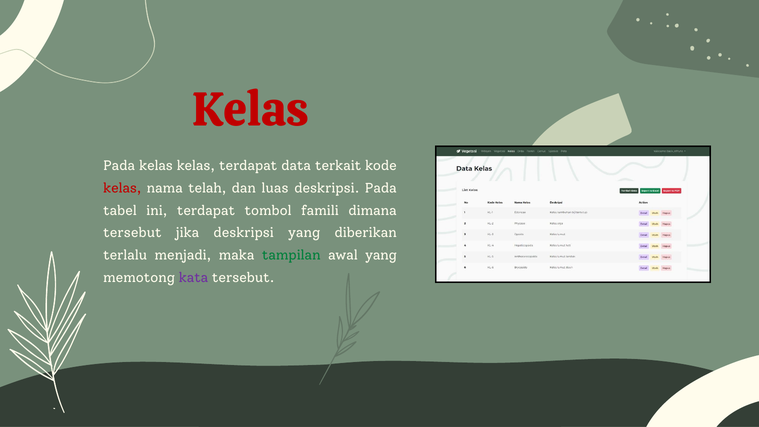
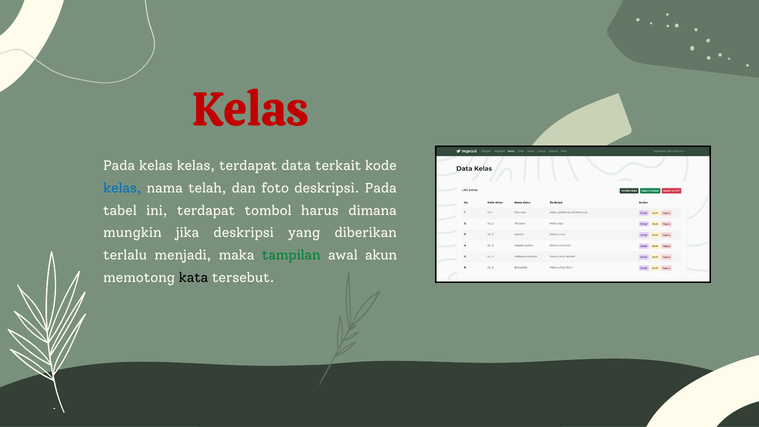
kelas colour: red -> blue (122, 188)
luas: luas -> foto (275, 188)
famili: famili -> harus (320, 210)
tersebut: tersebut -> mungkin (132, 233)
awal yang: yang -> akun (381, 255)
kata colour: purple -> black (194, 277)
